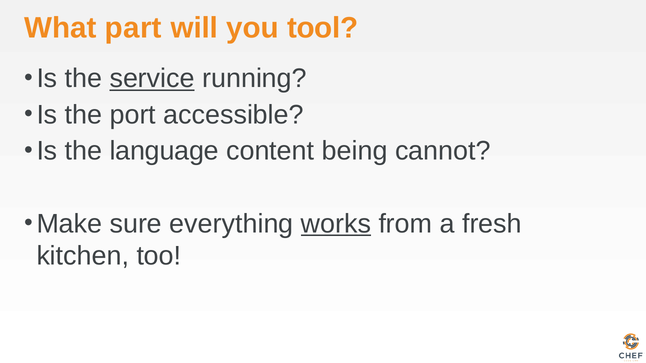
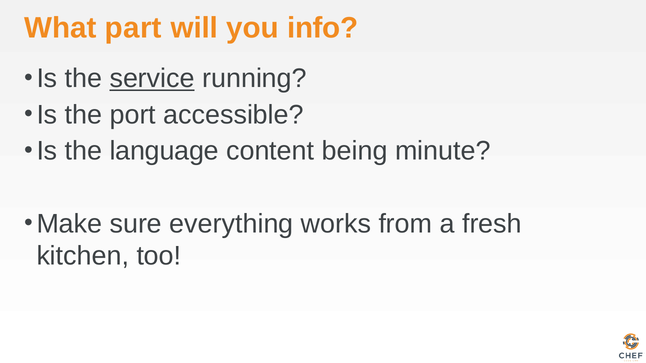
tool: tool -> info (323, 28)
cannot: cannot -> minute (443, 151)
works underline: present -> none (336, 224)
